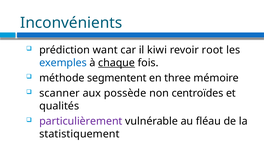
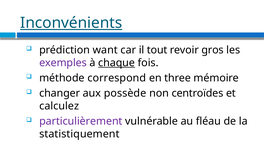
Inconvénients underline: none -> present (71, 23)
kiwi: kiwi -> tout (157, 50)
root: root -> gros (213, 50)
exemples colour: blue -> purple (63, 63)
segmentent: segmentent -> correspond (117, 78)
scanner: scanner -> changer (60, 94)
qualités: qualités -> calculez (59, 106)
